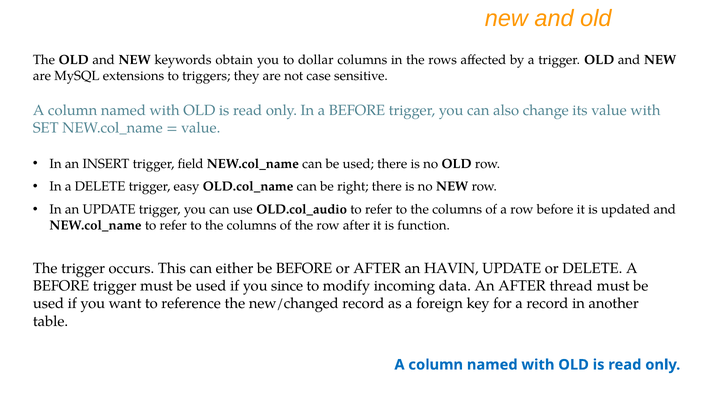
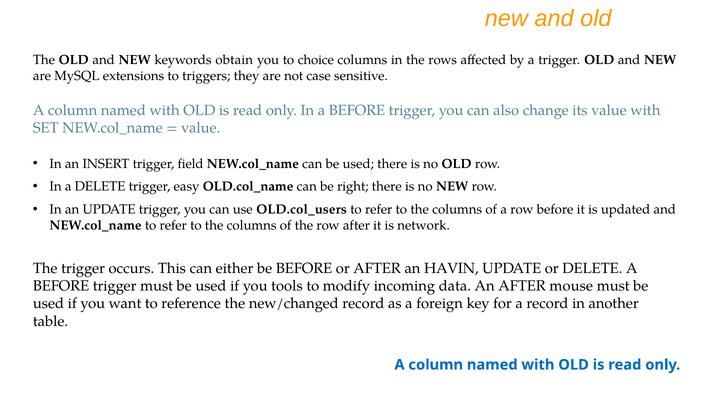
dollar: dollar -> choice (316, 60)
OLD.col_audio: OLD.col_audio -> OLD.col_users (302, 209)
function: function -> network (424, 225)
since: since -> tools (287, 286)
thread: thread -> mouse (571, 286)
